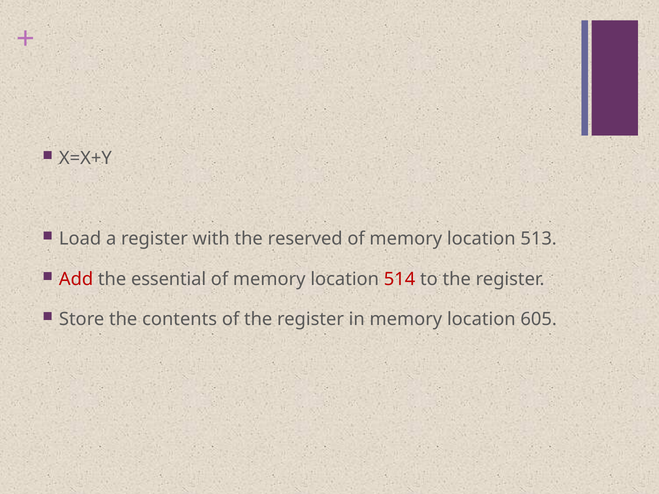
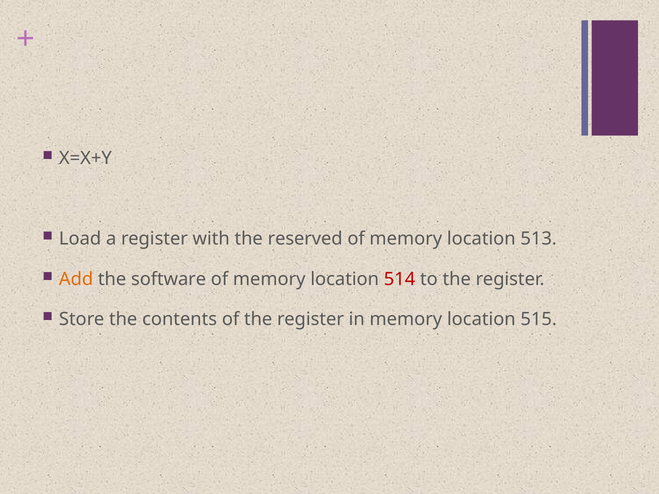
Add colour: red -> orange (76, 279)
essential: essential -> software (169, 279)
605: 605 -> 515 (539, 320)
